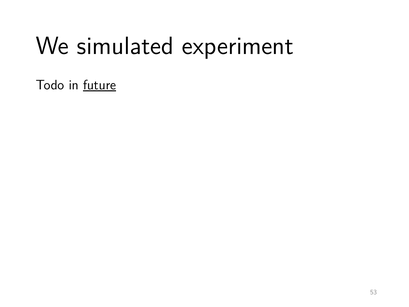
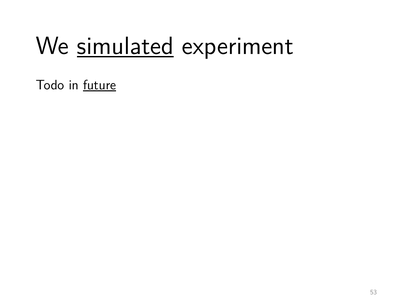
simulated underline: none -> present (125, 46)
